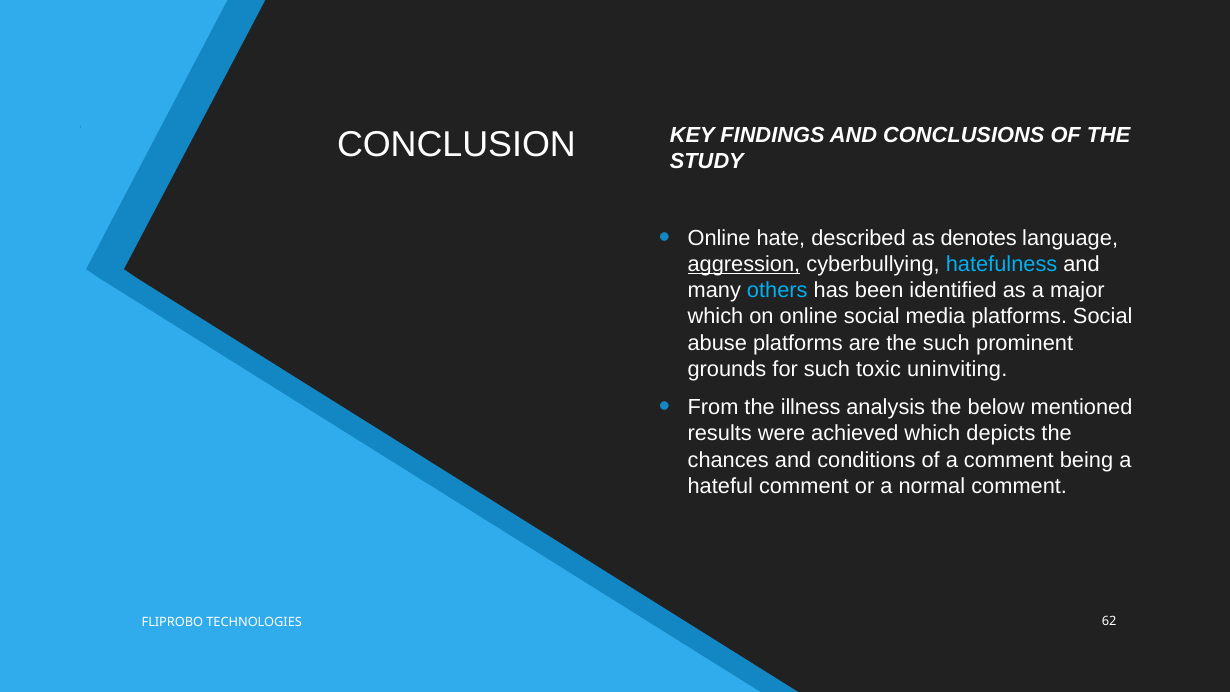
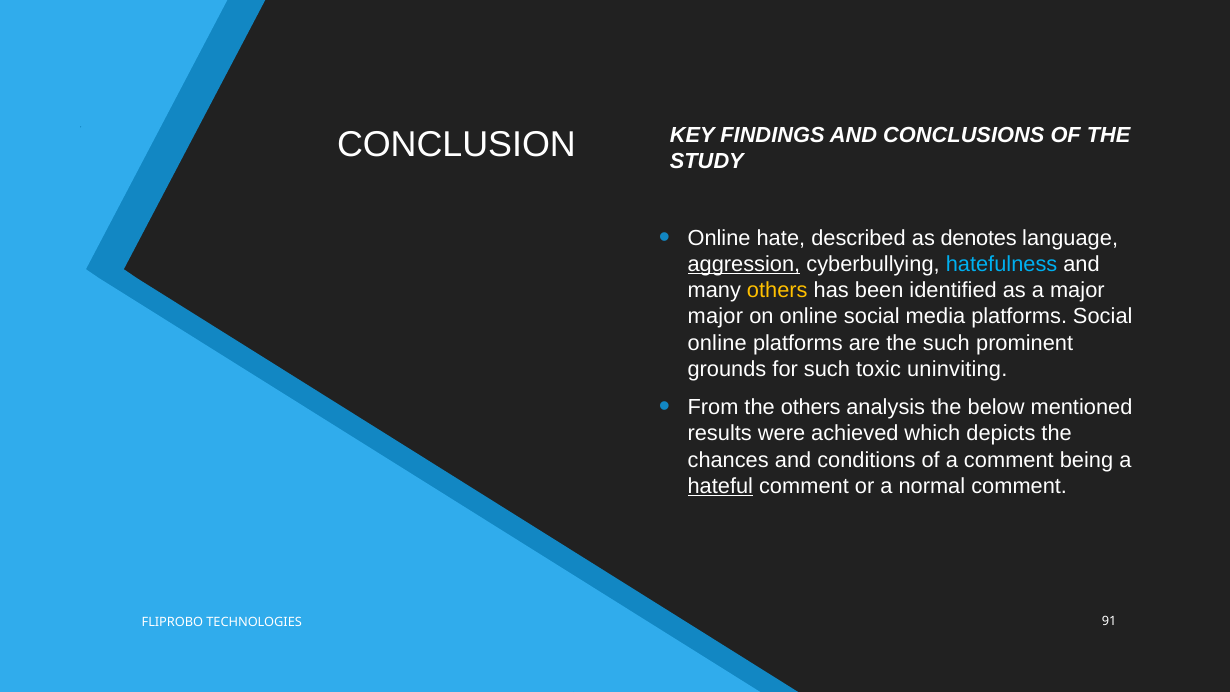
others colour: light blue -> yellow (777, 291)
which: which -> major (715, 317)
abuse: abuse -> online (717, 343)
the illness: illness -> others (811, 407)
hateful underline: none -> present (720, 486)
62: 62 -> 91 (1109, 621)
